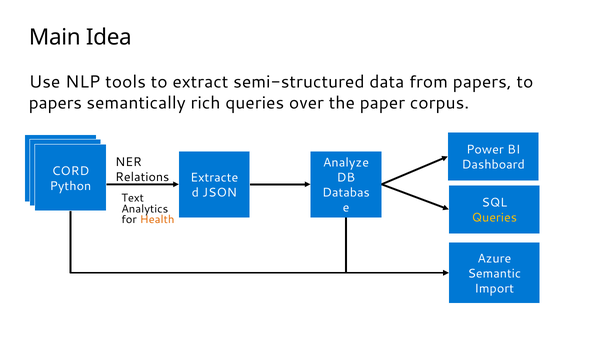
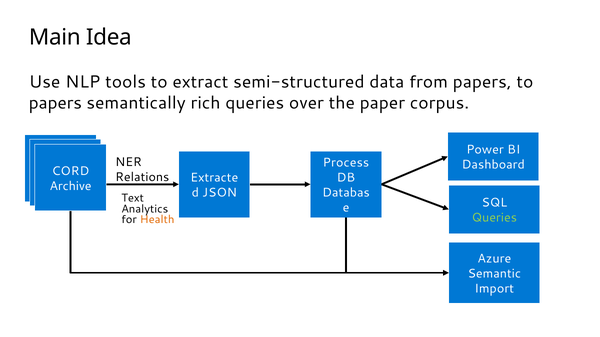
Analyze: Analyze -> Process (346, 163)
Python: Python -> Archive (71, 186)
Queries colour: yellow -> light green (494, 218)
